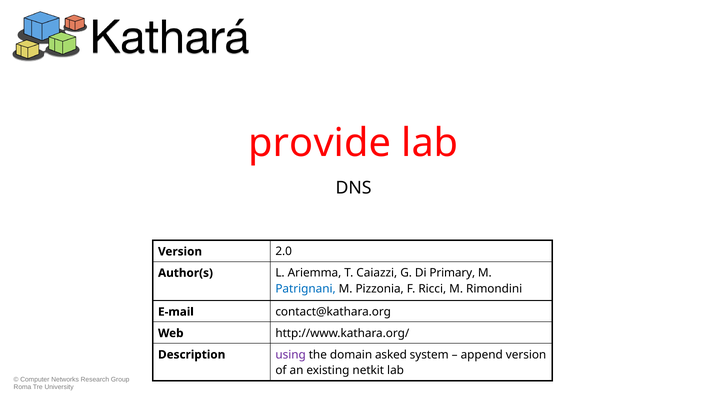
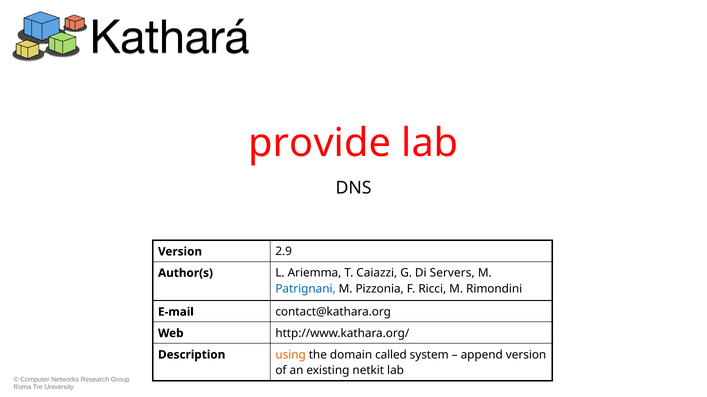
2.0: 2.0 -> 2.9 (284, 252)
Primary: Primary -> Servers (452, 273)
using colour: purple -> orange (291, 355)
asked: asked -> called (391, 355)
